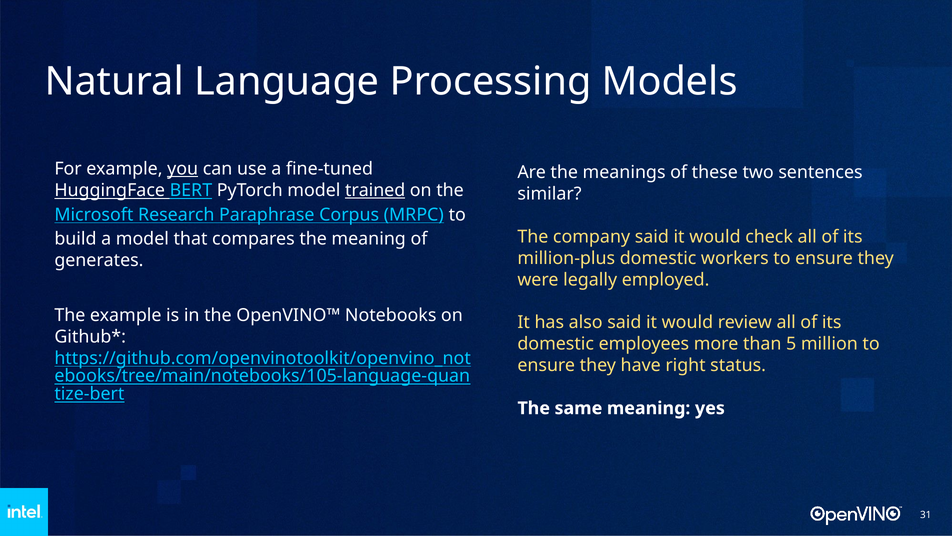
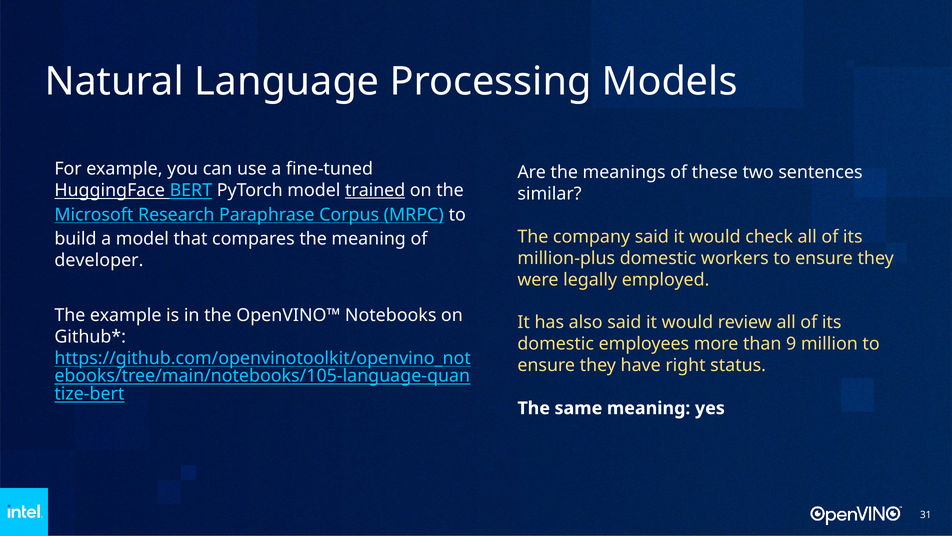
you underline: present -> none (183, 169)
generates: generates -> developer (99, 260)
5: 5 -> 9 (791, 344)
